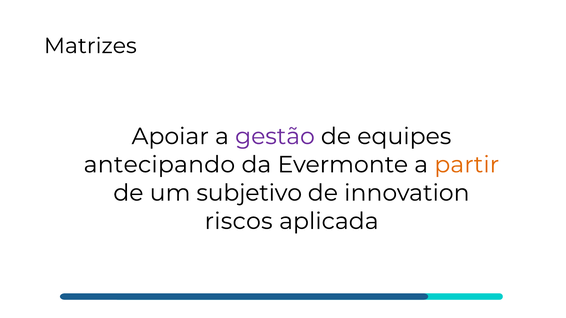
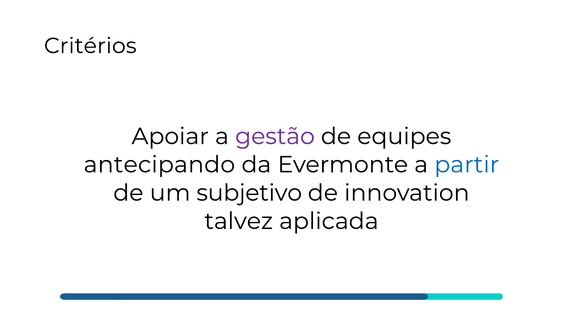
Matrizes: Matrizes -> Critérios (90, 46)
partir colour: orange -> blue (467, 165)
riscos: riscos -> talvez (239, 221)
